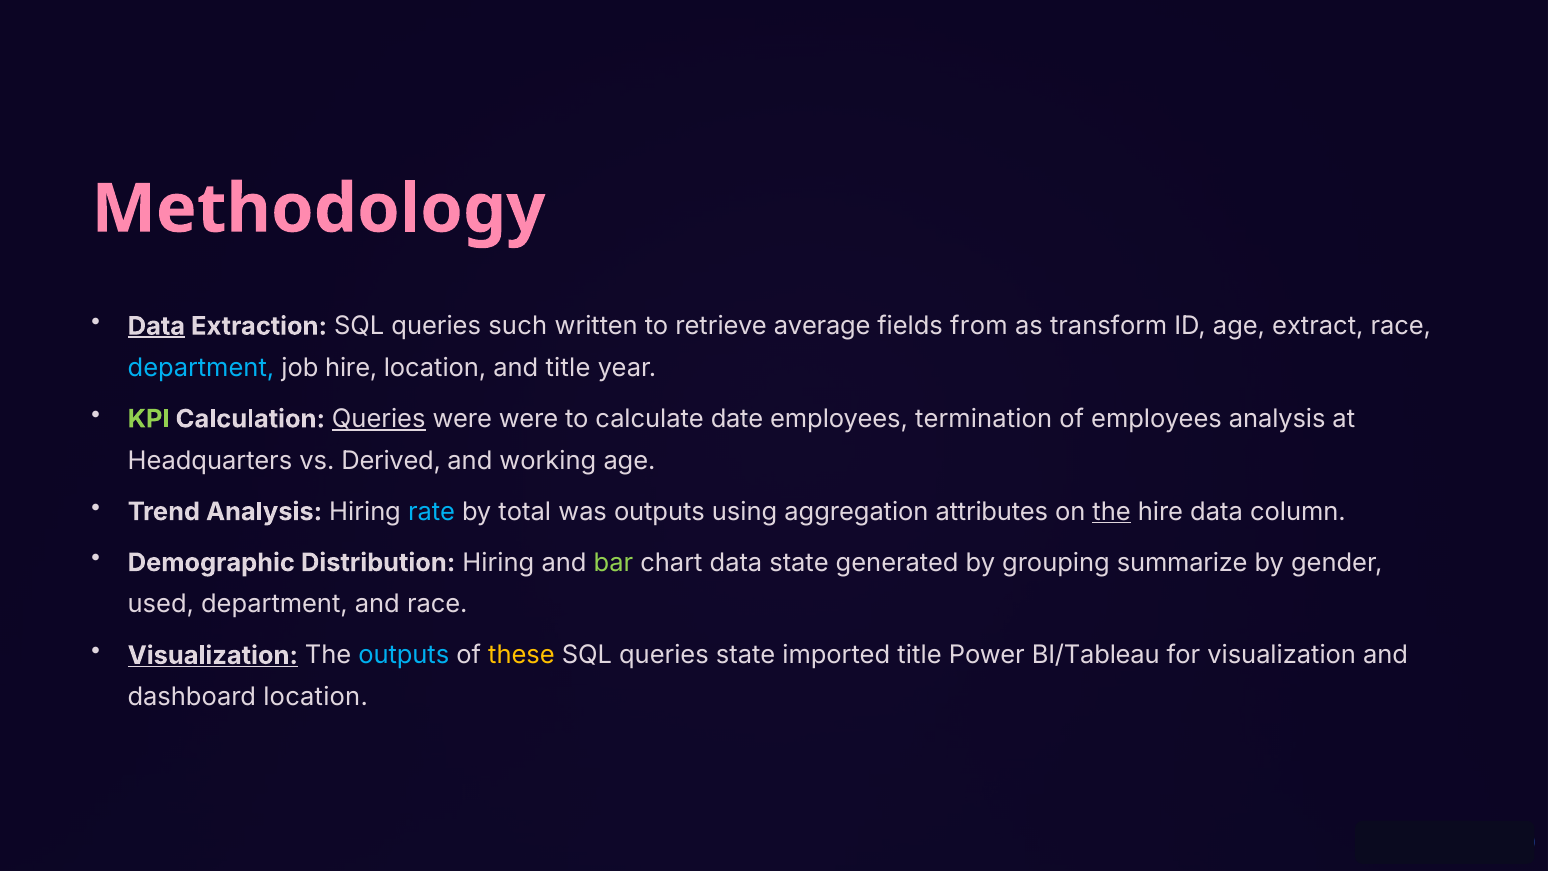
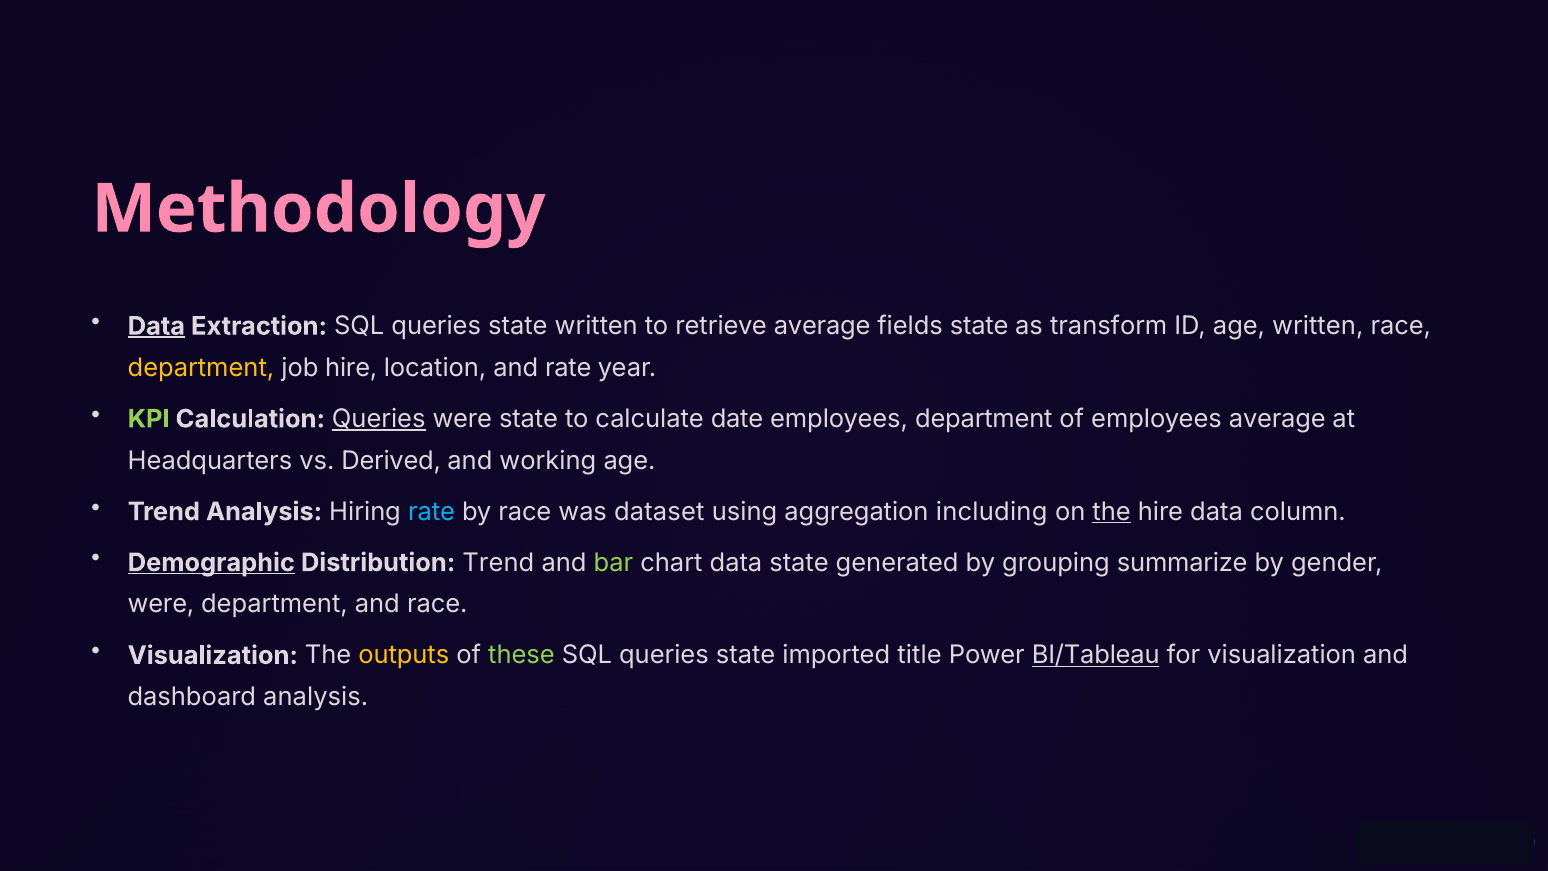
Extraction SQL queries such: such -> state (518, 326)
fields from: from -> state (979, 326)
age extract: extract -> written (1318, 326)
department colour: light blue -> yellow (201, 368)
and title: title -> rate (568, 368)
were were: were -> state (529, 419)
employees termination: termination -> department (984, 419)
employees analysis: analysis -> average (1277, 419)
by total: total -> race (525, 512)
was outputs: outputs -> dataset (659, 512)
attributes: attributes -> including (992, 512)
Demographic underline: none -> present (211, 563)
Distribution Hiring: Hiring -> Trend (498, 563)
used: used -> were (161, 604)
Visualization underline: present -> none (213, 655)
outputs colour: light blue -> yellow (404, 655)
these colour: yellow -> light green (521, 655)
BI/Tableau underline: none -> present (1096, 655)
dashboard location: location -> analysis (316, 697)
